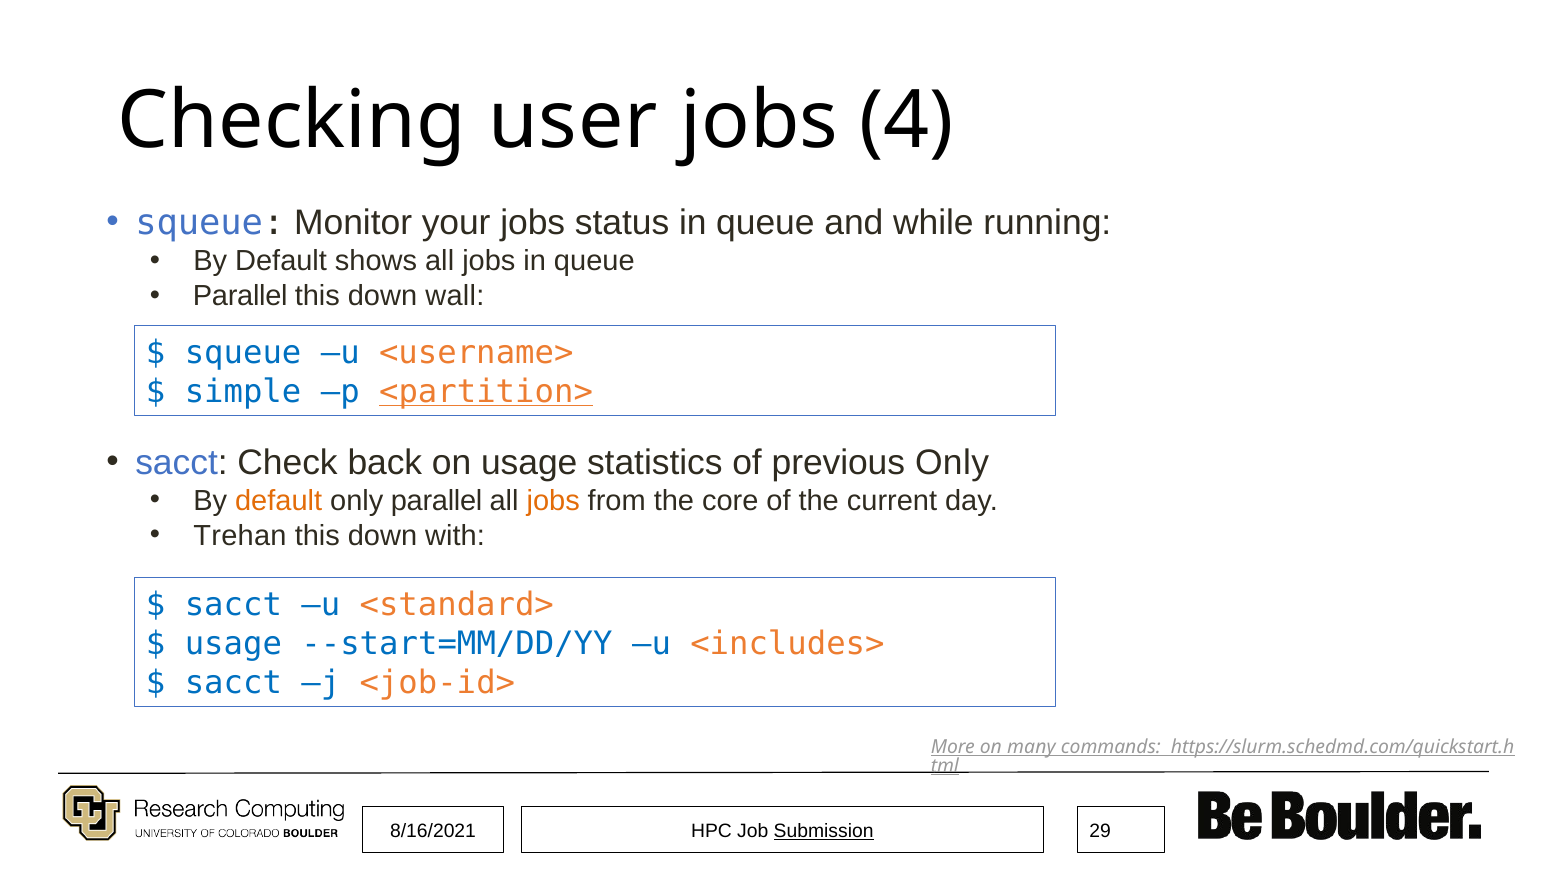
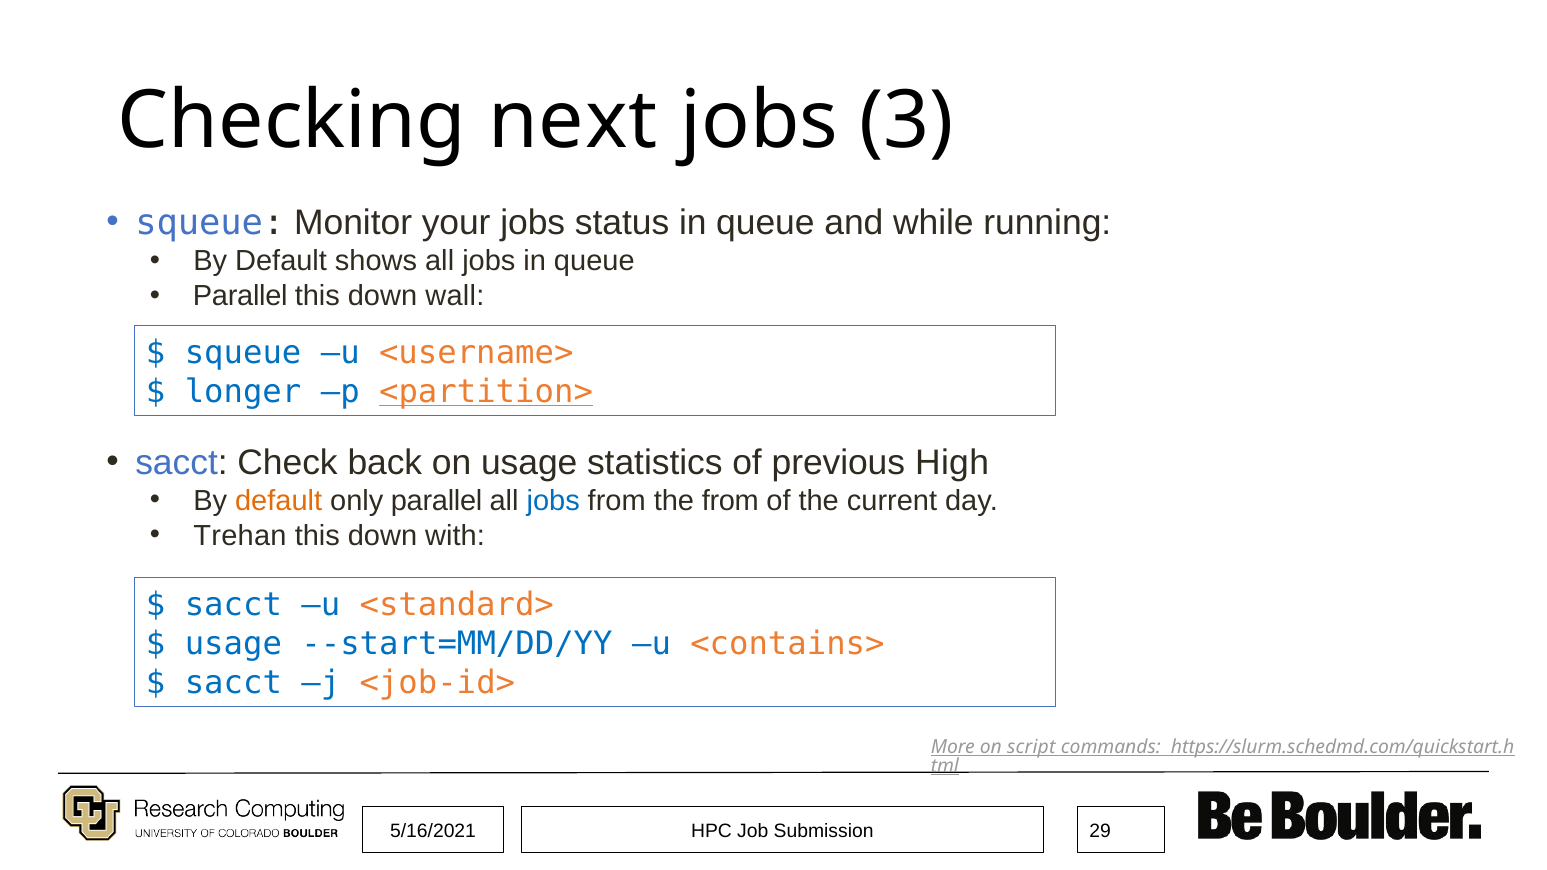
user: user -> next (573, 121)
4: 4 -> 3 (906, 121)
simple: simple -> longer (243, 392)
previous Only: Only -> High (952, 463)
jobs colour: orange -> blue (553, 501)
the core: core -> from (730, 501)
<includes>: <includes> -> <contains> (787, 644)
many: many -> script (1031, 747)
8/16/2021: 8/16/2021 -> 5/16/2021 (433, 831)
Submission underline: present -> none (824, 831)
